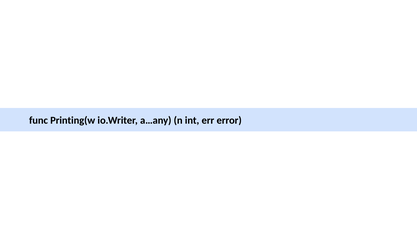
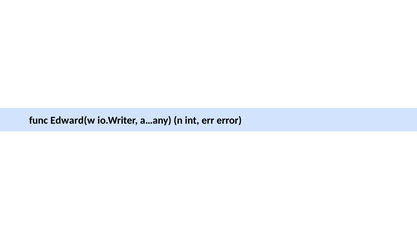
Printing(w: Printing(w -> Edward(w (73, 120)
